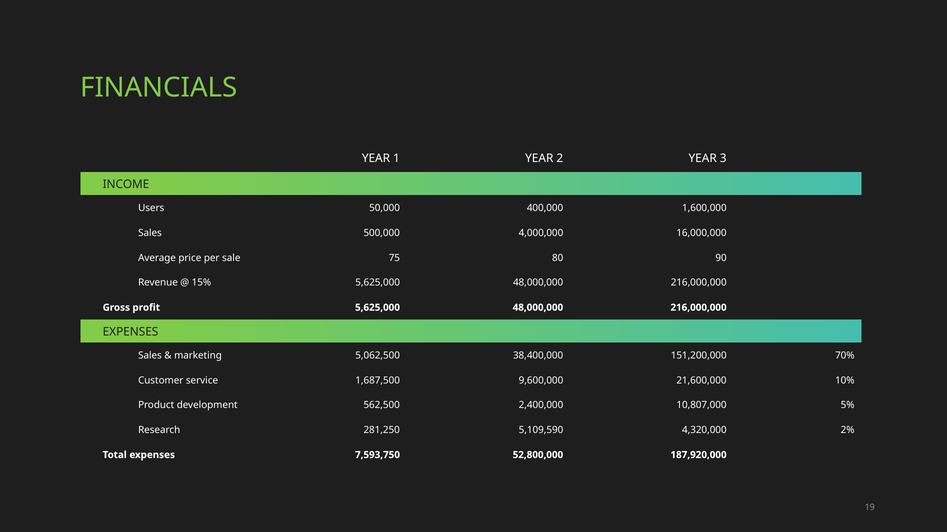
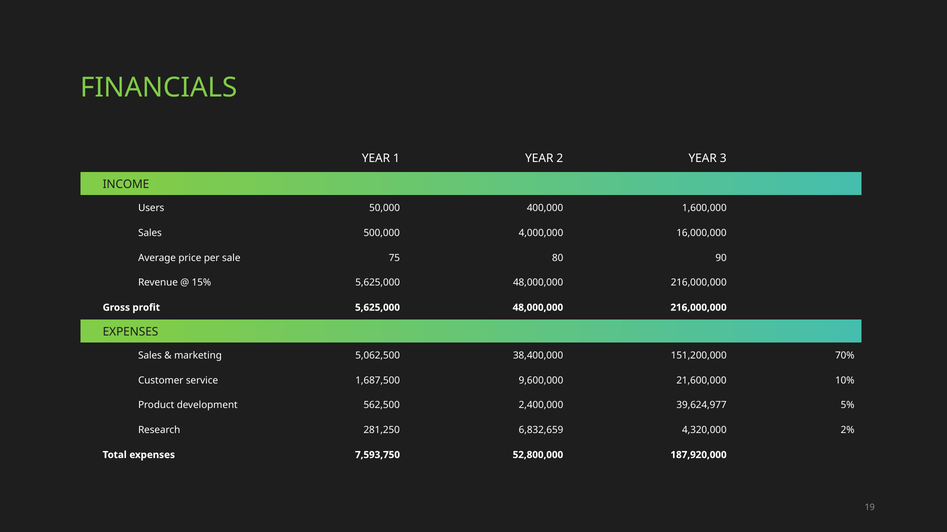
10,807,000: 10,807,000 -> 39,624,977 (701, 406)
5,109,590: 5,109,590 -> 6,832,659 (541, 431)
